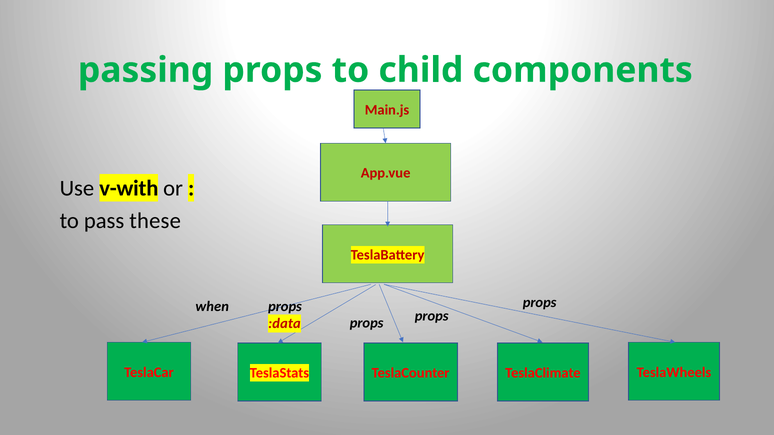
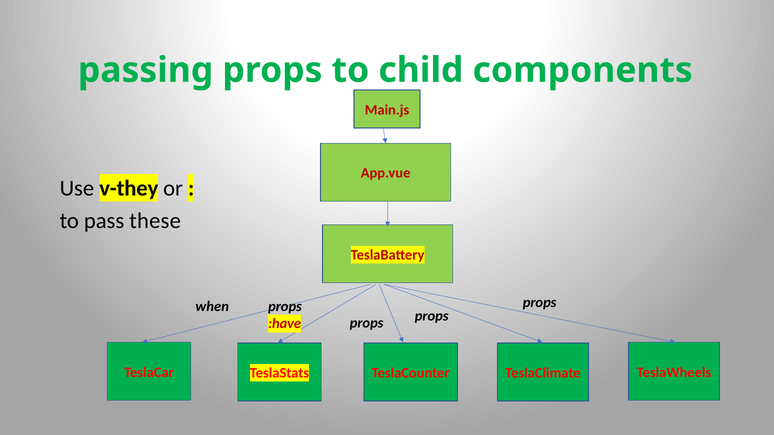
v-with: v-with -> v-they (129, 188)
:data: :data -> :have (285, 324)
